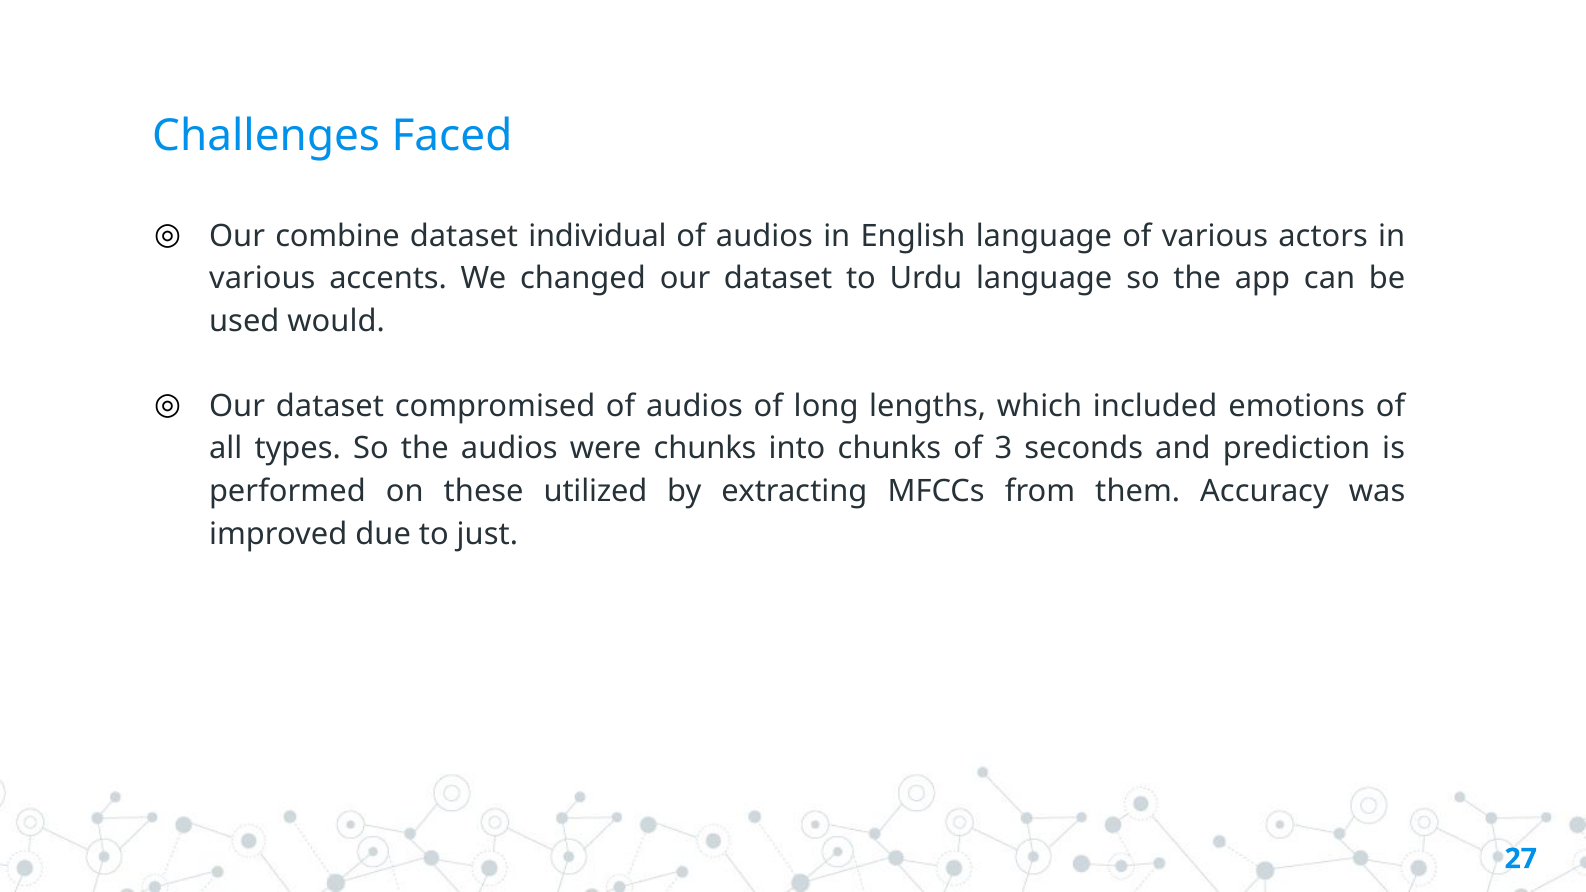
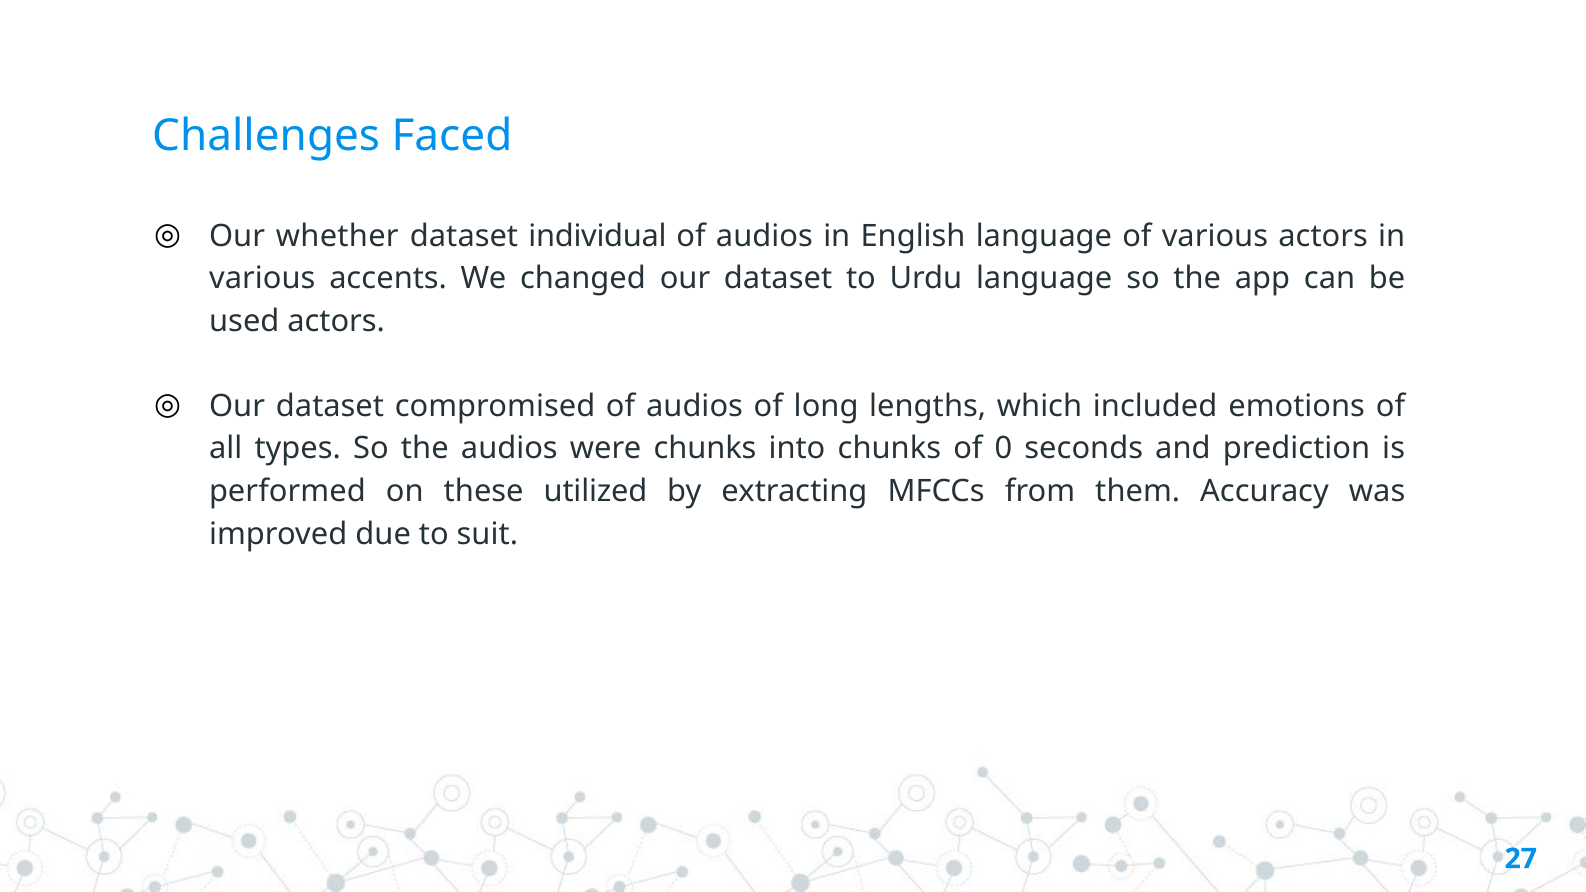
combine: combine -> whether (337, 236)
used would: would -> actors (336, 321)
3: 3 -> 0 (1003, 449)
just: just -> suit (487, 534)
